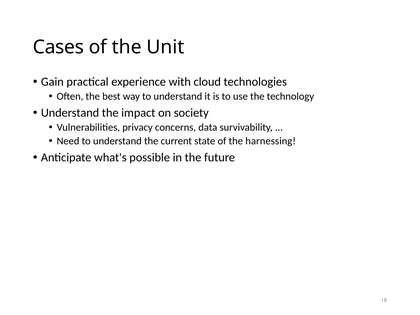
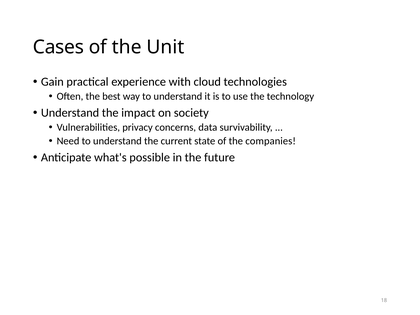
harnessing: harnessing -> companies (271, 141)
